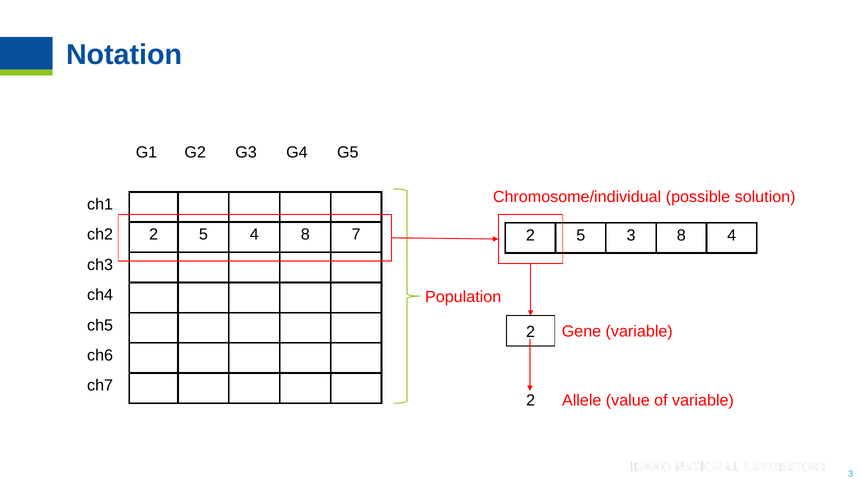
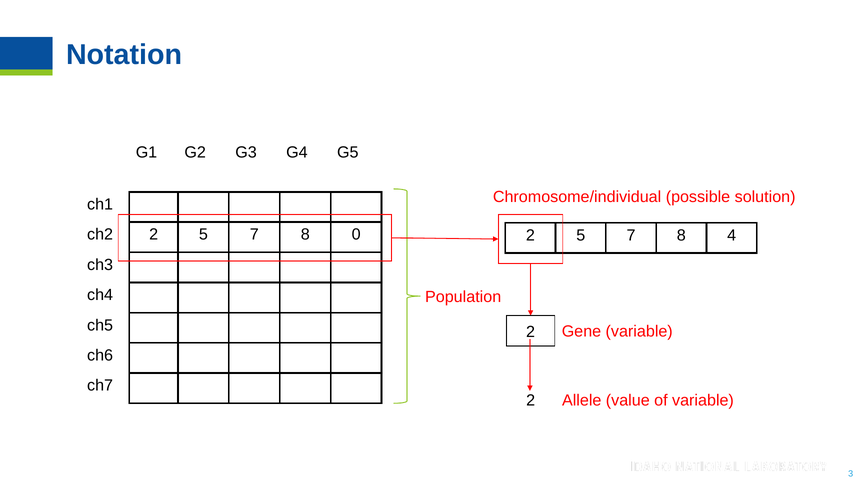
ch2 2 5 4: 4 -> 7 (254, 235)
7: 7 -> 0 (356, 235)
3: 3 -> 7 (631, 235)
